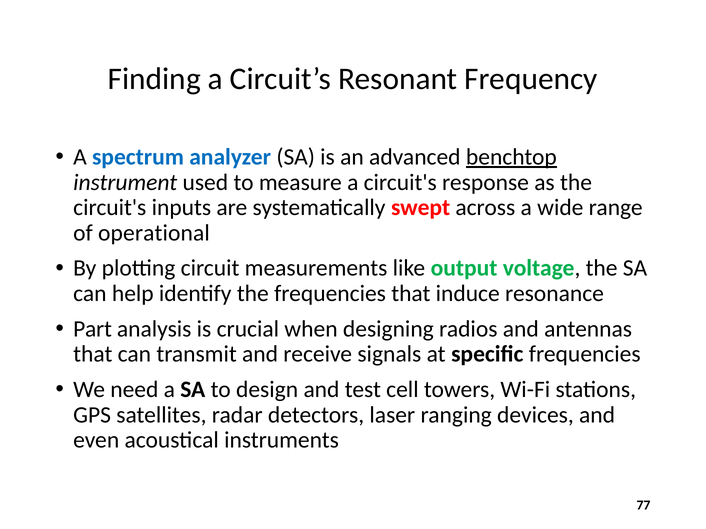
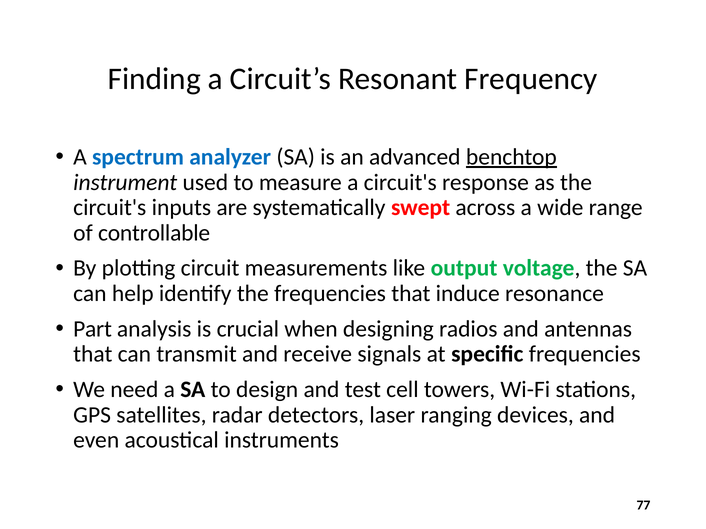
operational: operational -> controllable (154, 233)
